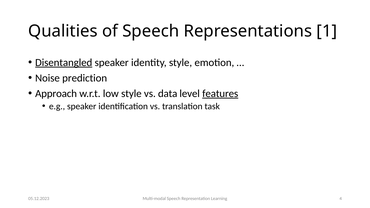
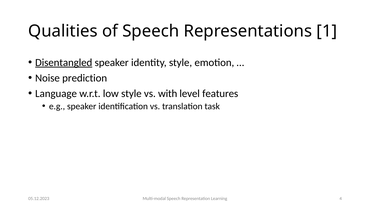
Approach: Approach -> Language (56, 94)
data: data -> with (168, 94)
features underline: present -> none (220, 94)
